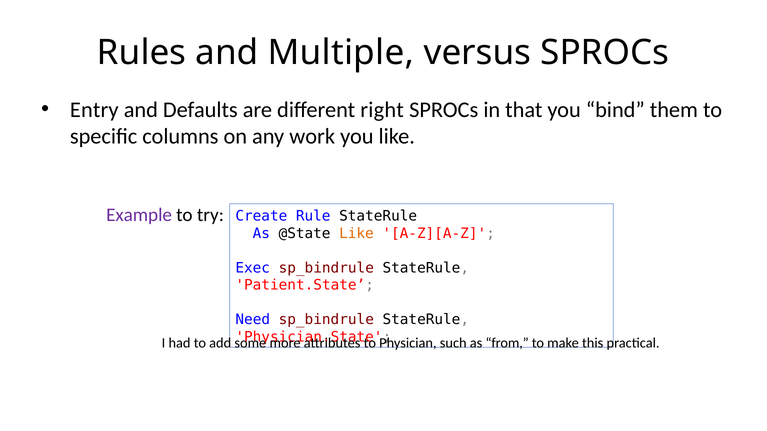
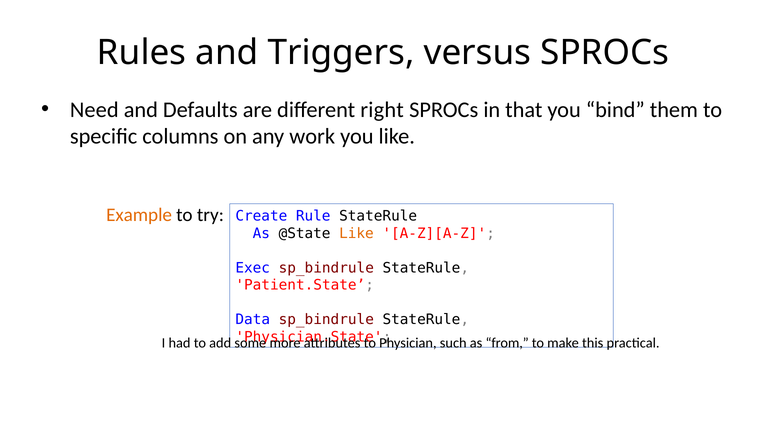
Multiple: Multiple -> Triggers (341, 53)
Entry: Entry -> Need (94, 110)
Example colour: purple -> orange (139, 215)
Need: Need -> Data (253, 320)
